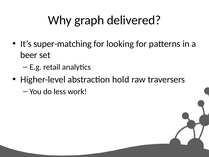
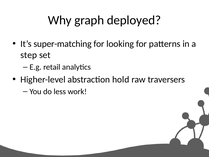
delivered: delivered -> deployed (134, 20)
beer: beer -> step (29, 55)
